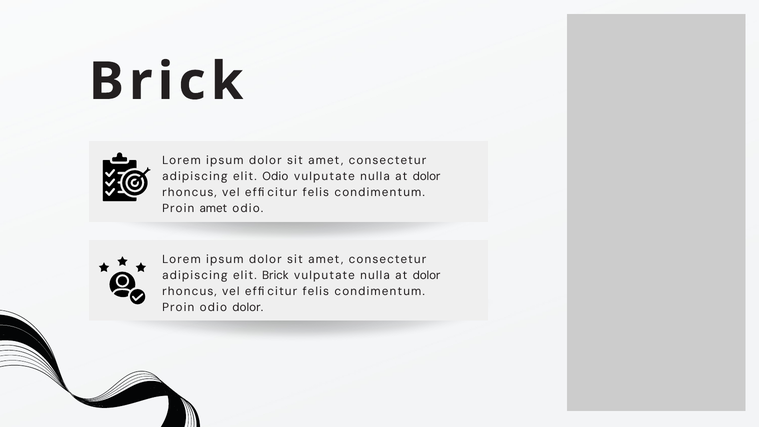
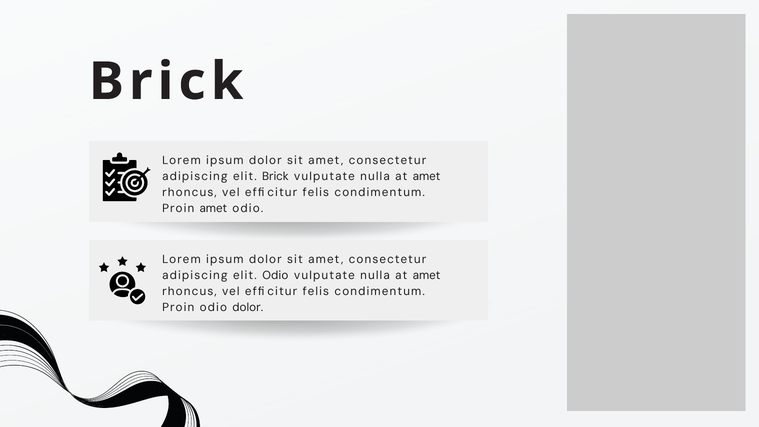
elit Odio: Odio -> Brick (275, 176)
dolor: dolor -> amet (427, 176)
elit Brick: Brick -> Odio (275, 275)
dolor: dolor -> amet (427, 275)
